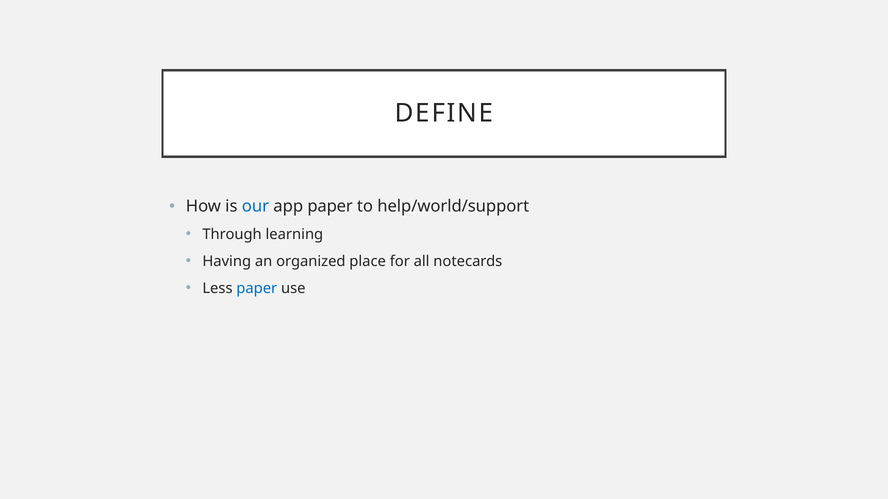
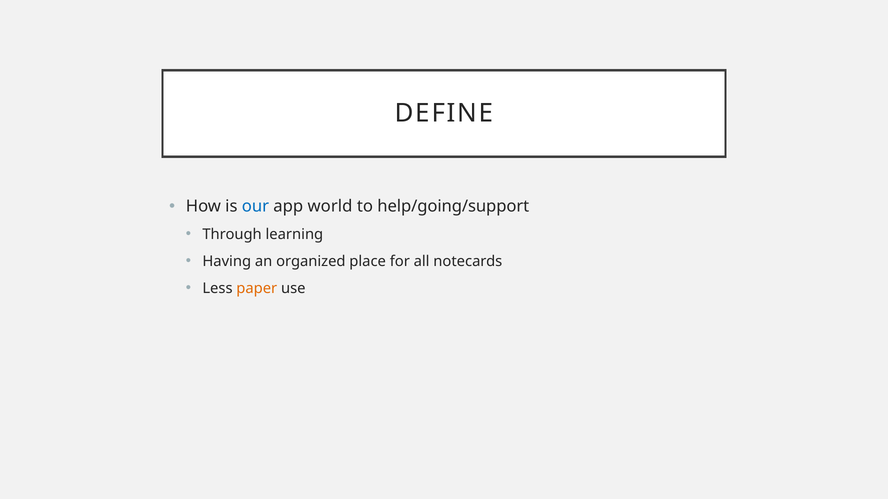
app paper: paper -> world (330, 207)
help/world/support: help/world/support -> help/going/support (453, 207)
paper colour: blue -> orange (257, 289)
